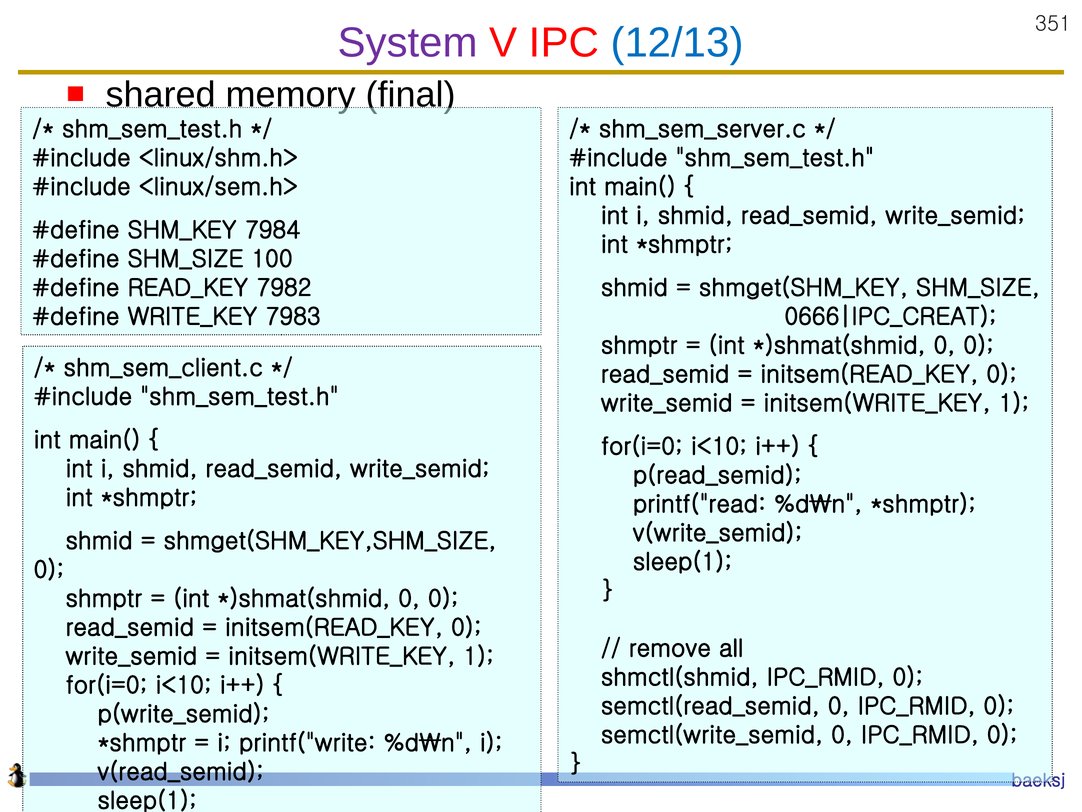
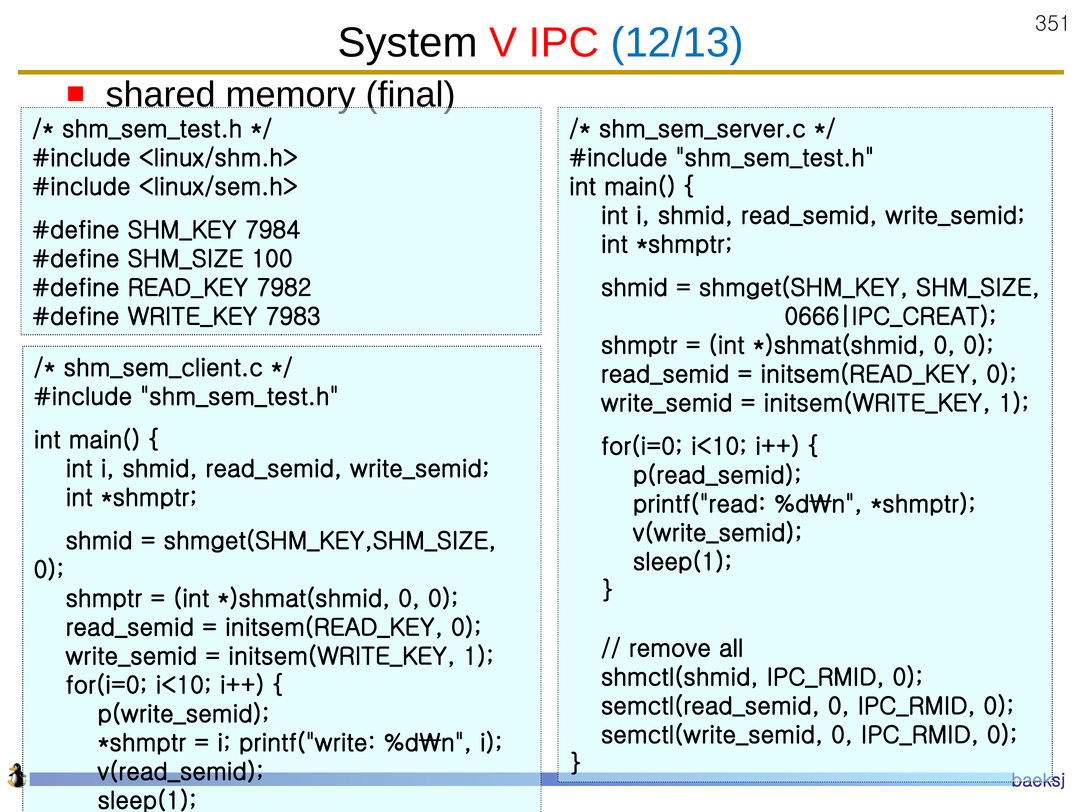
System colour: purple -> black (408, 43)
